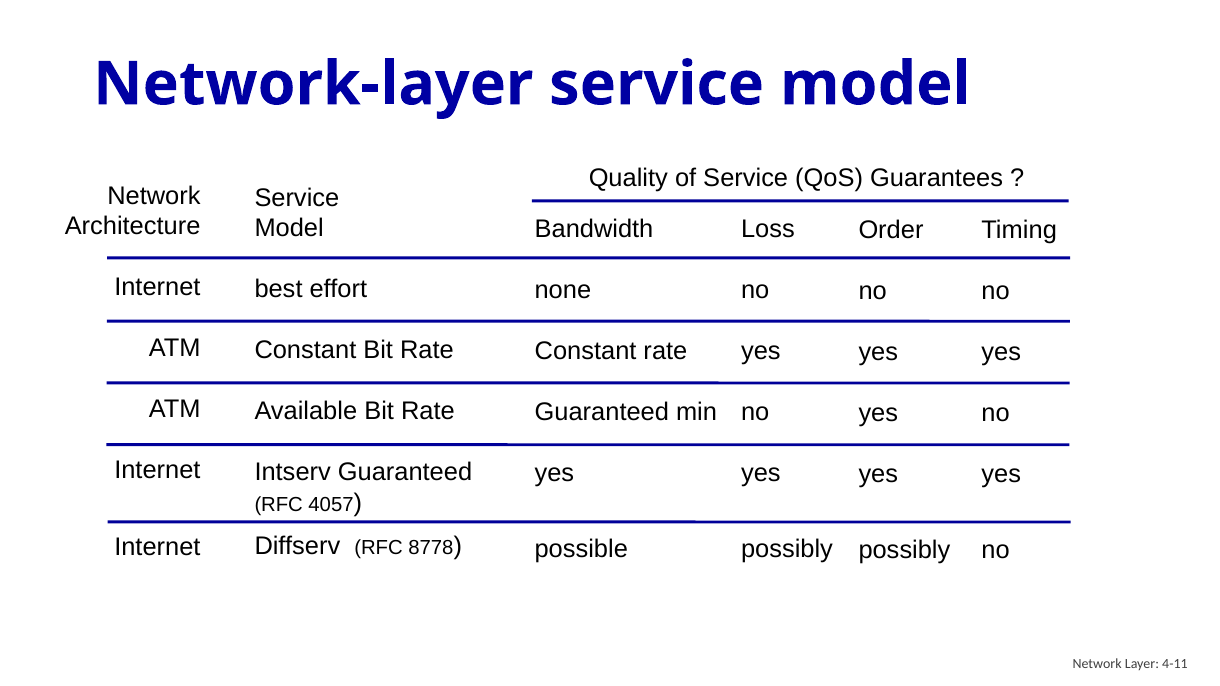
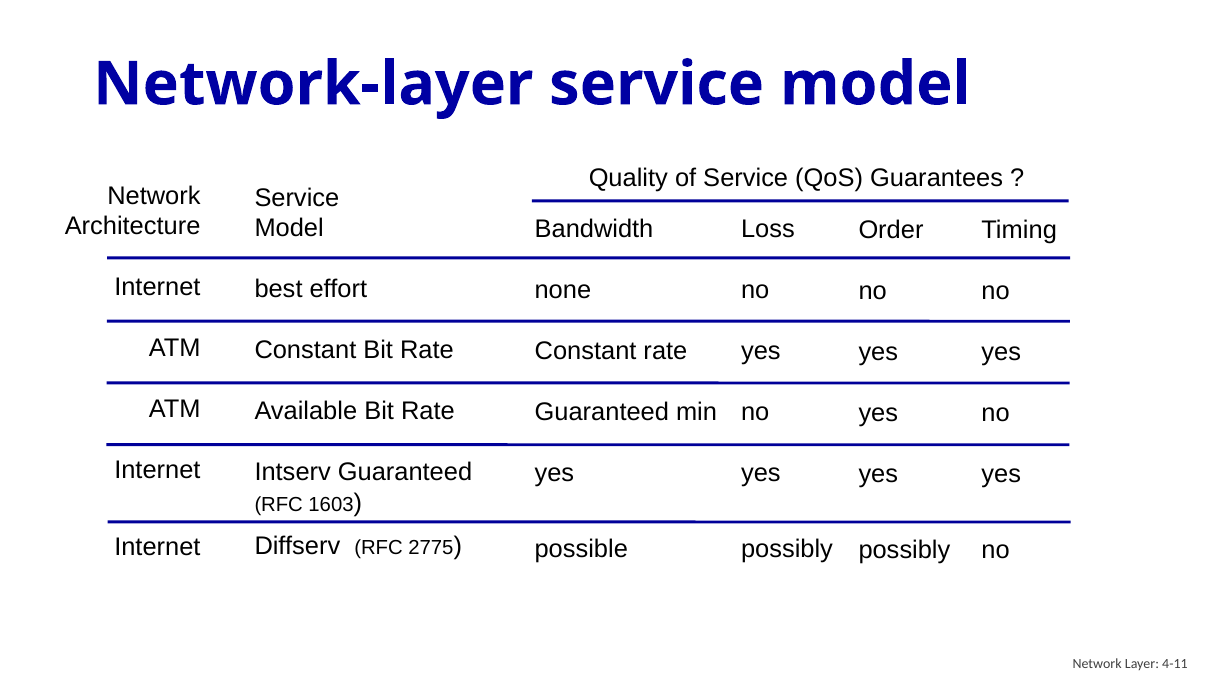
4057: 4057 -> 1603 (331, 505)
8778: 8778 -> 2775 (431, 548)
